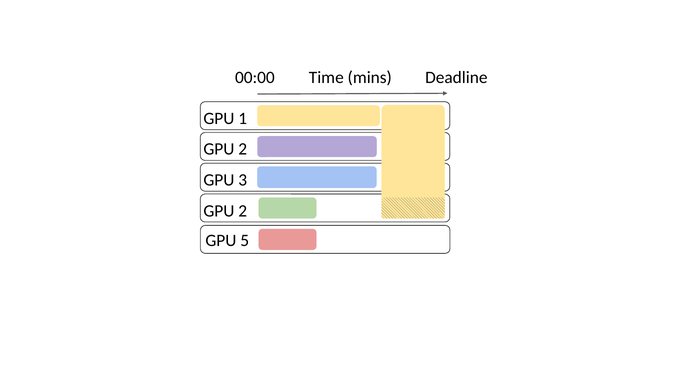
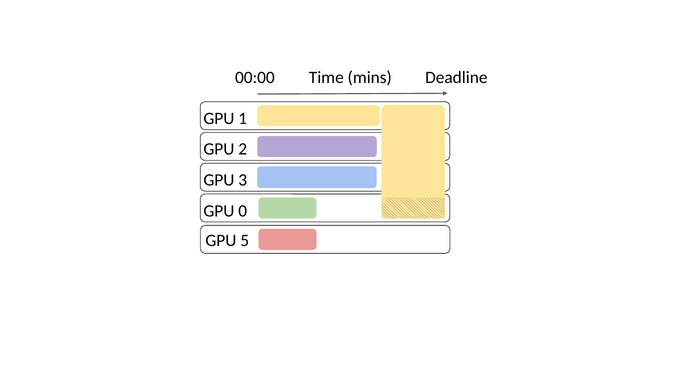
2: 2 -> 0 (243, 211)
